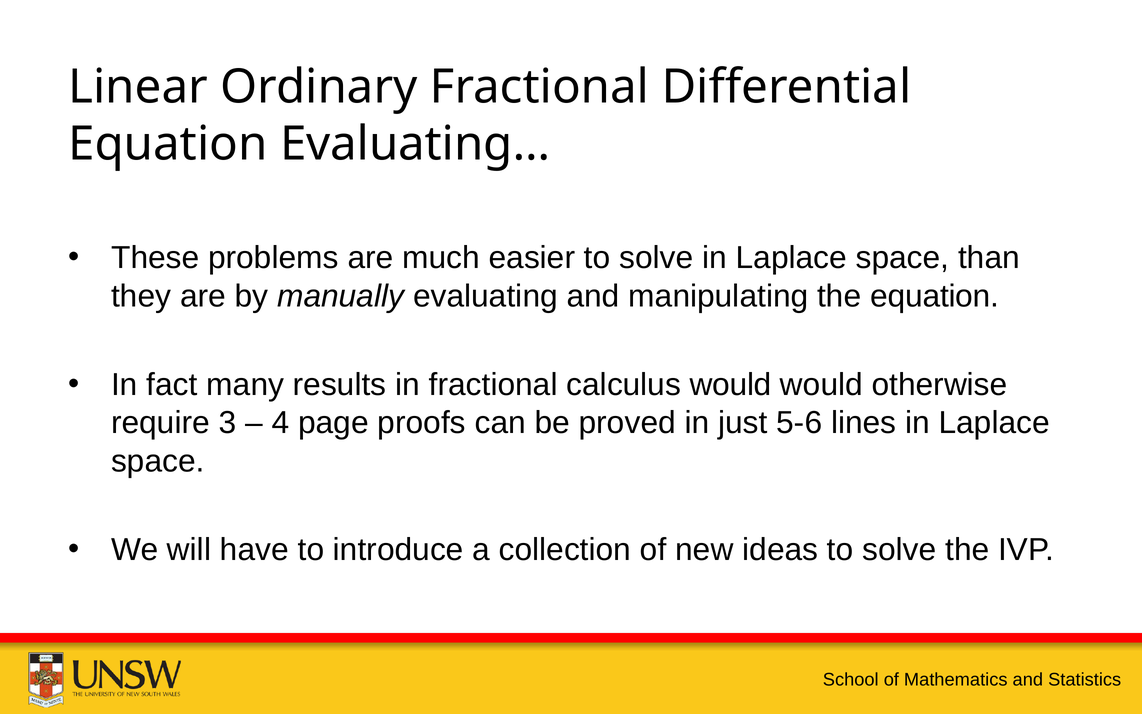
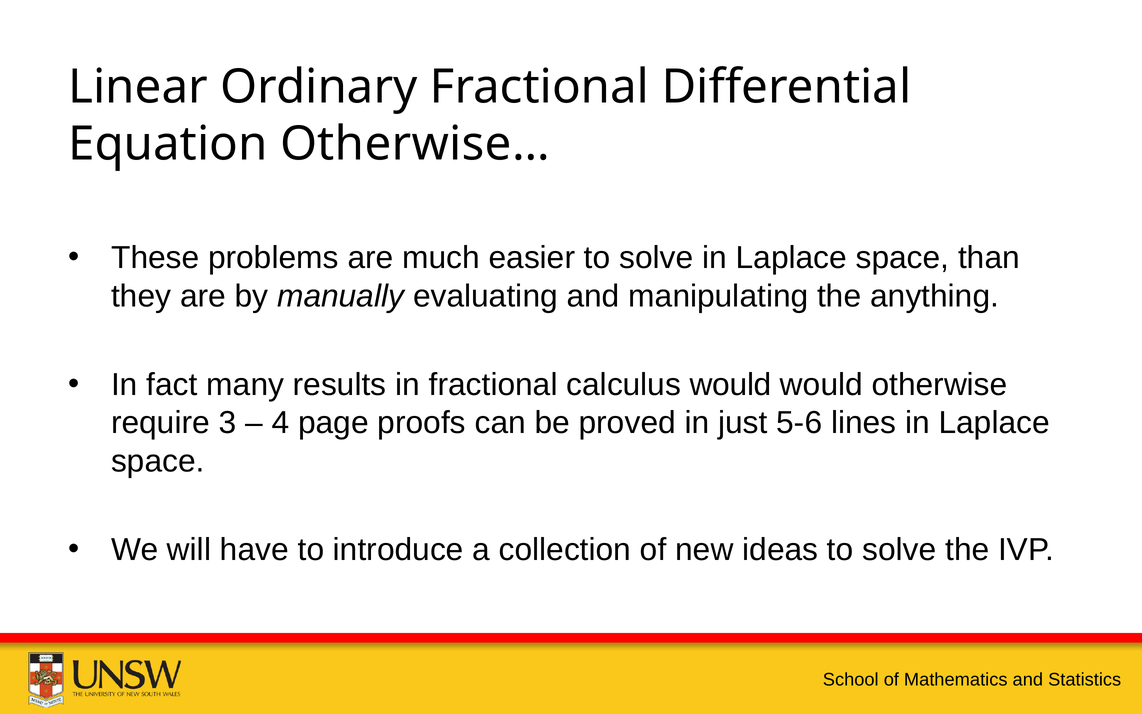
Evaluating…: Evaluating… -> Otherwise… (415, 144)
the equation: equation -> anything (935, 296)
